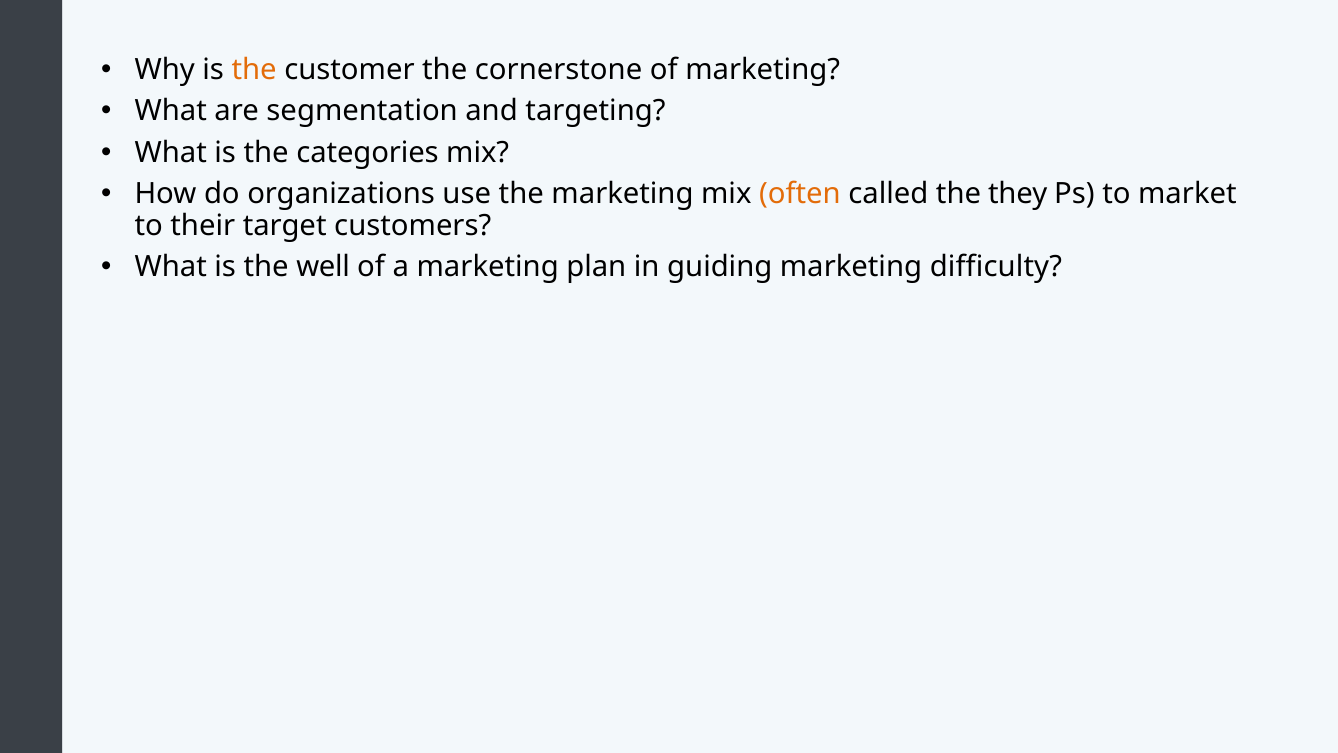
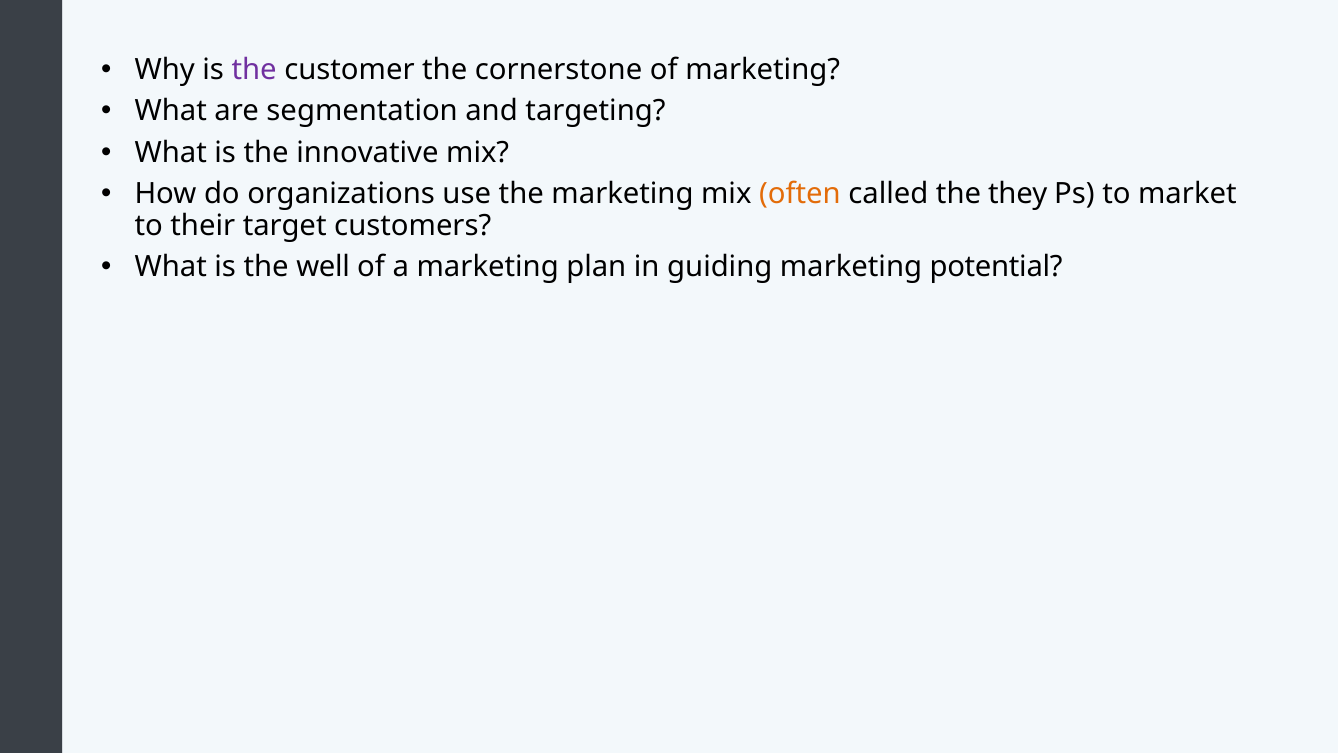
the colour: orange -> purple (254, 70)
categories: categories -> innovative (367, 153)
difficulty: difficulty -> potential (996, 267)
